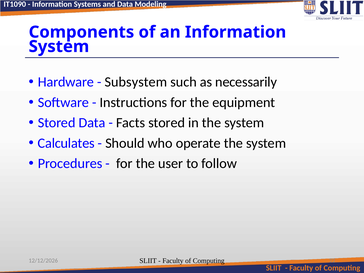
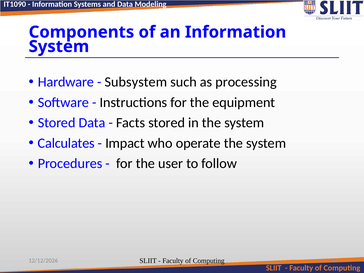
necessarily: necessarily -> processing (246, 82)
Should: Should -> Impact (125, 143)
